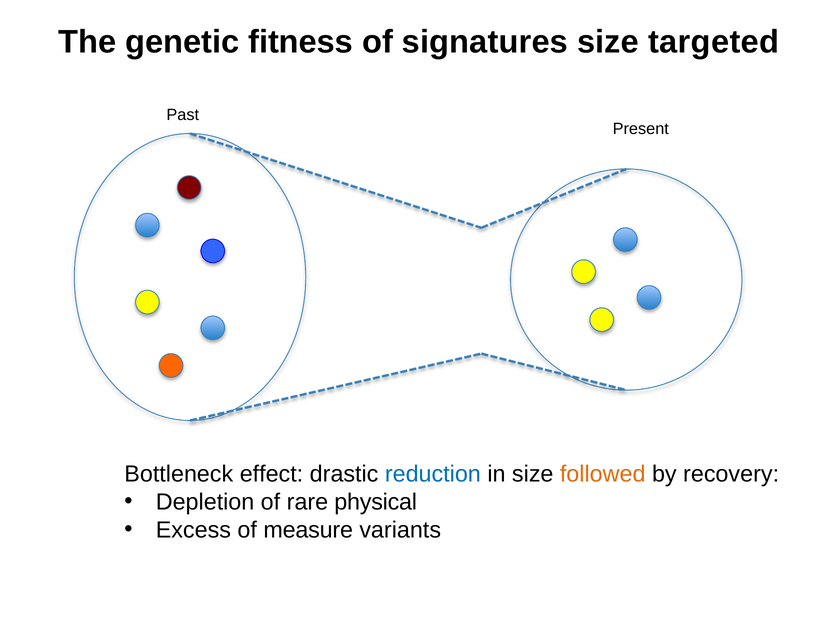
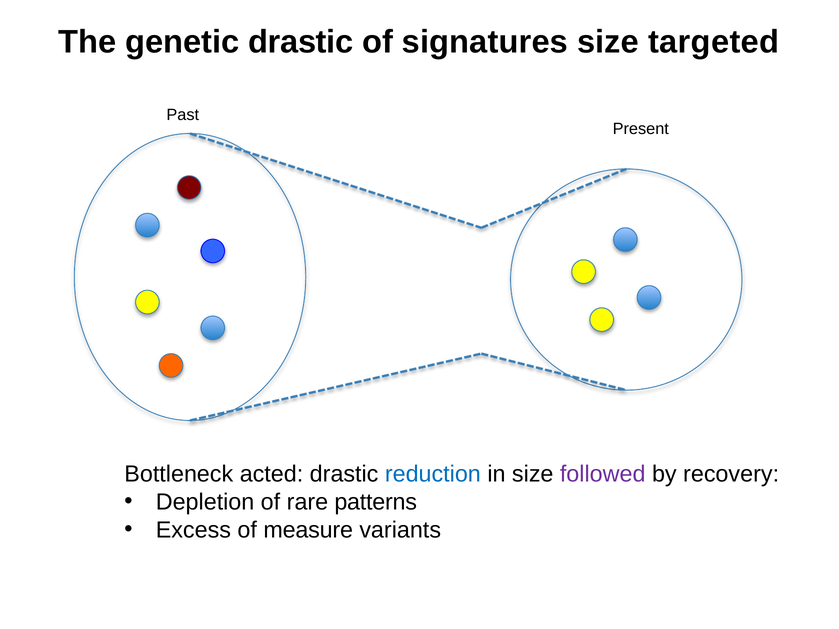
genetic fitness: fitness -> drastic (301, 42)
effect: effect -> acted (271, 474)
followed colour: orange -> purple (603, 474)
physical: physical -> patterns (376, 502)
